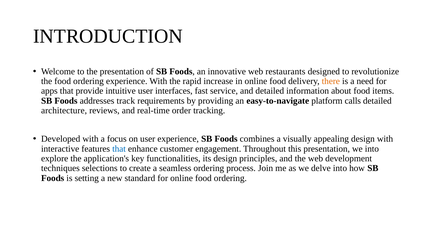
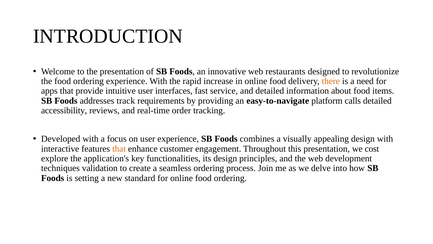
architecture: architecture -> accessibility (64, 110)
that colour: blue -> orange (119, 149)
we into: into -> cost (372, 149)
selections: selections -> validation (100, 168)
